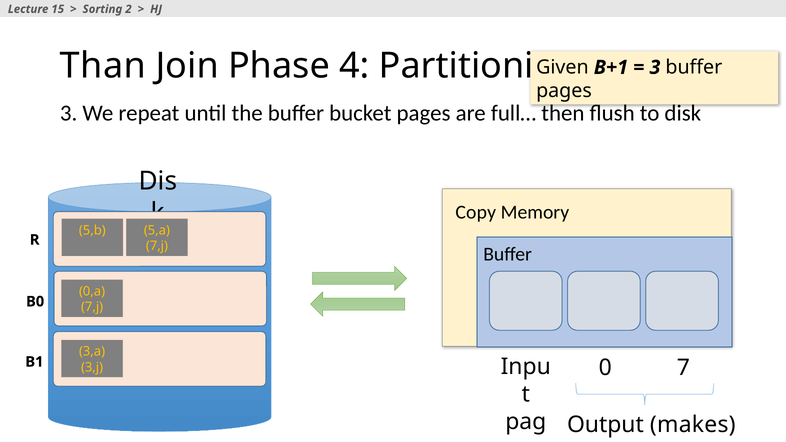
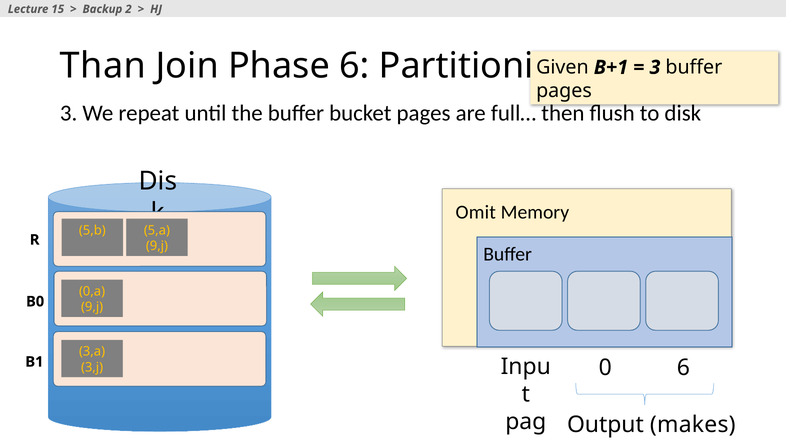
Sorting: Sorting -> Backup (102, 9)
Phase 4: 4 -> 6 (354, 66)
Copy: Copy -> Omit (476, 212)
7,j: 7,j -> 9,j (157, 246)
7,j: 7,j -> 9,j (92, 307)
0 7: 7 -> 6 (683, 368)
